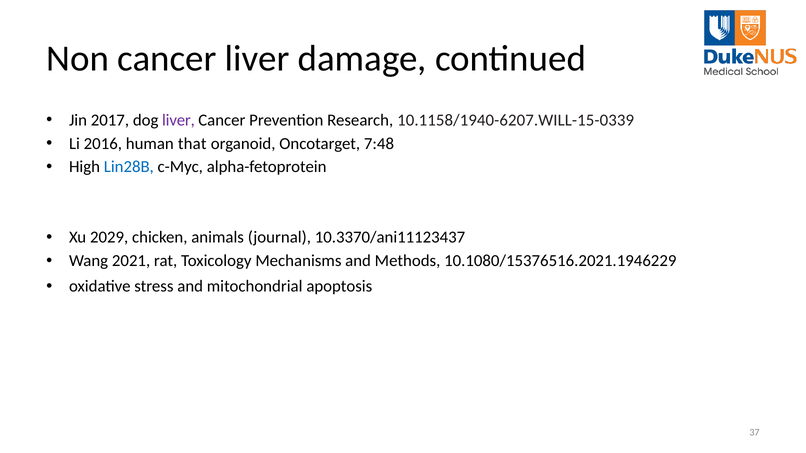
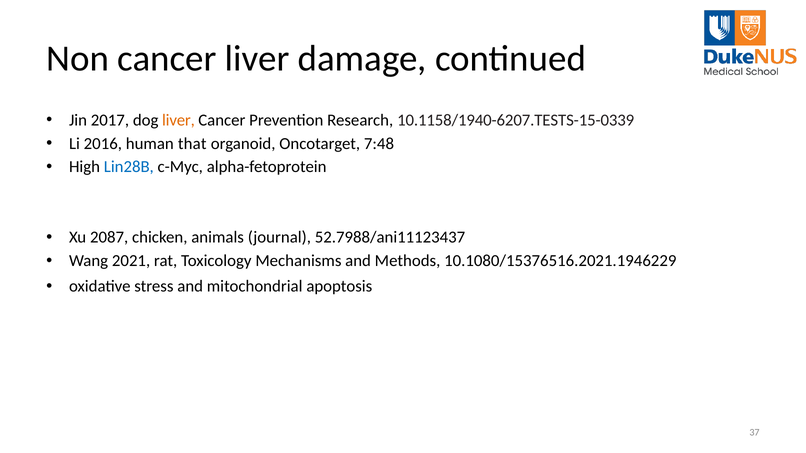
liver colour: purple -> orange (178, 120)
10.1158/1940-6207.WILL-15-0339: 10.1158/1940-6207.WILL-15-0339 -> 10.1158/1940-6207.TESTS-15-0339 (516, 120)
2029: 2029 -> 2087 (109, 238)
10.3370/ani11123437: 10.3370/ani11123437 -> 52.7988/ani11123437 (390, 238)
